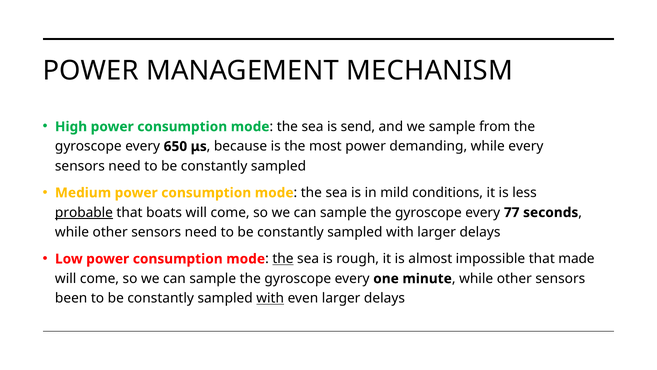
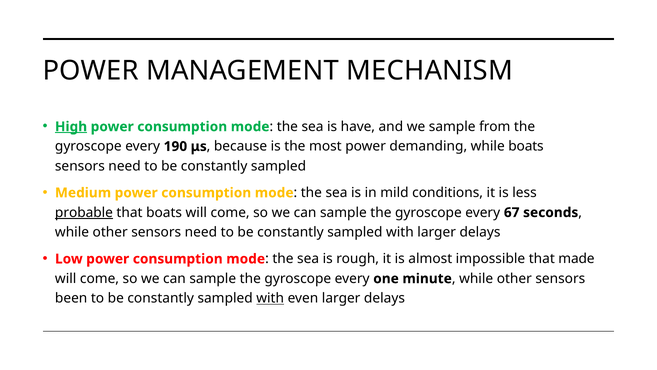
High underline: none -> present (71, 127)
send: send -> have (358, 127)
650: 650 -> 190 (175, 146)
while every: every -> boats (526, 146)
77: 77 -> 67 (512, 212)
the underline: present -> none (283, 259)
